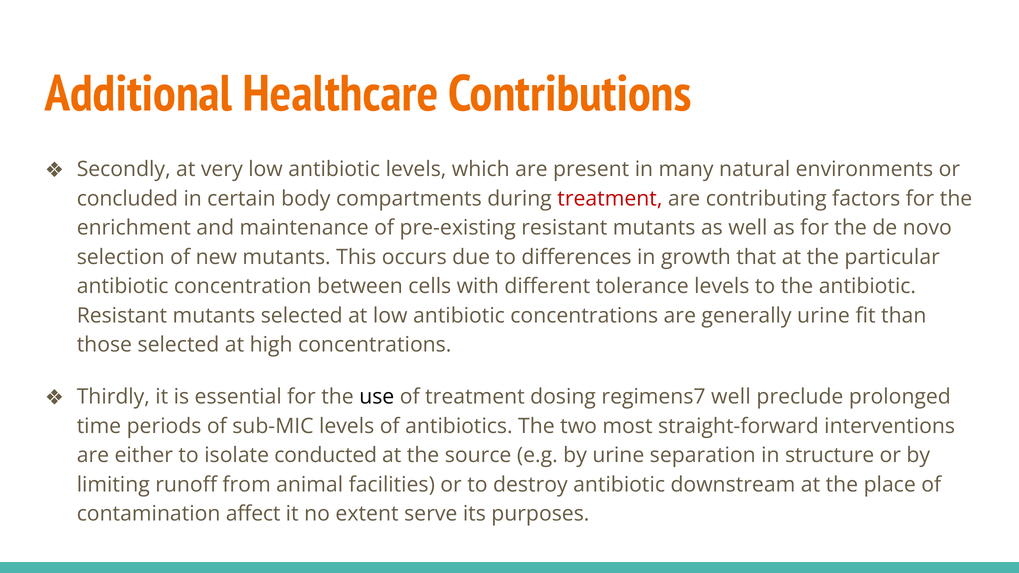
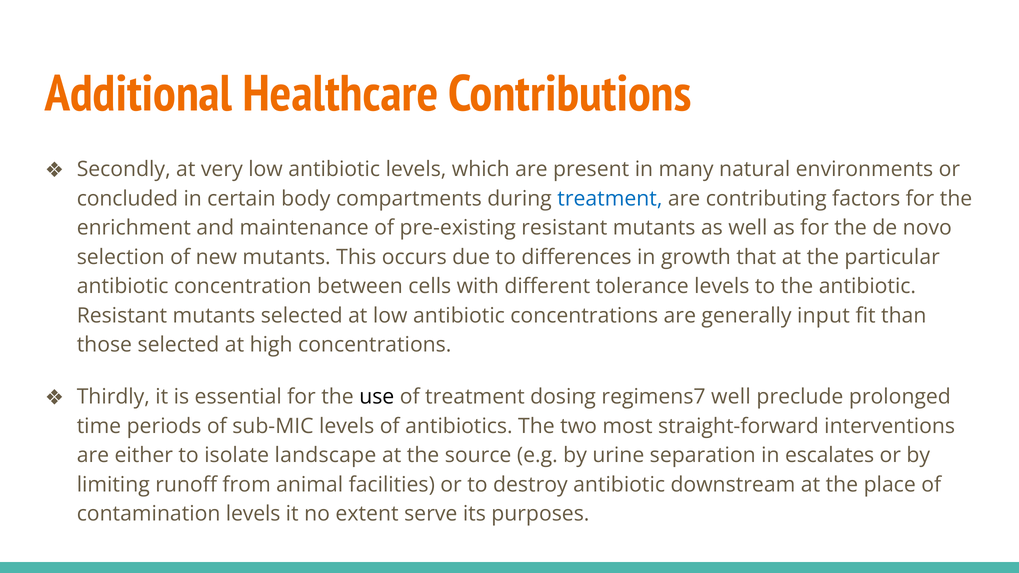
treatment colour: red -> blue (610, 199)
generally urine: urine -> input (823, 316)
conducted: conducted -> landscape (325, 456)
structure: structure -> escalates (830, 456)
contamination affect: affect -> levels (253, 514)
